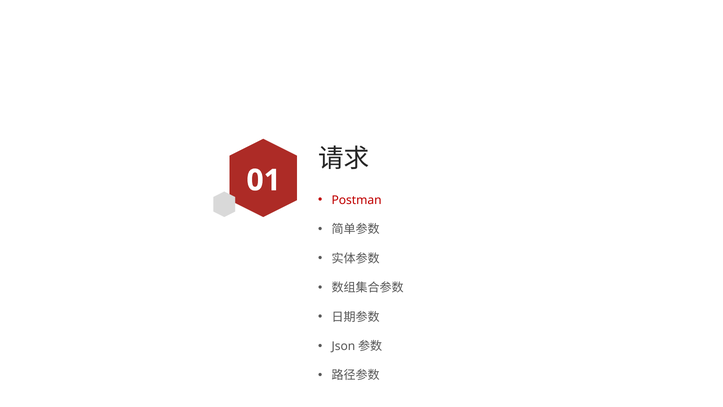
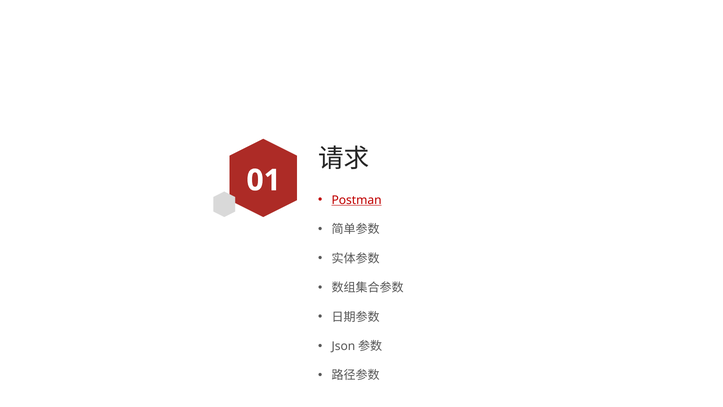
Postman underline: none -> present (357, 200)
